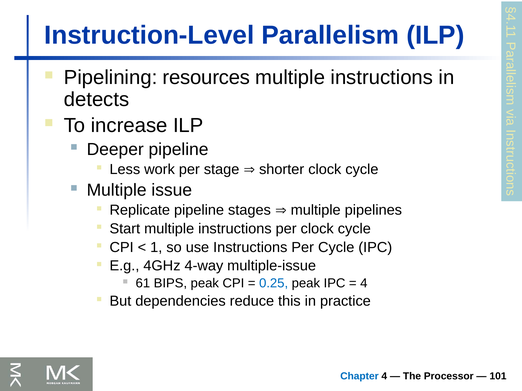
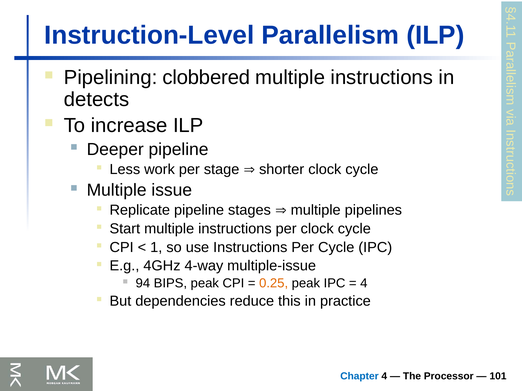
resources: resources -> clobbered (206, 78)
61: 61 -> 94 (143, 284)
0.25 colour: blue -> orange (274, 284)
